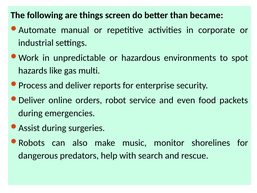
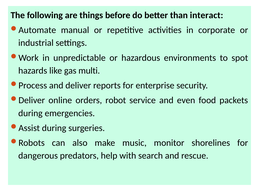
screen: screen -> before (118, 15)
became: became -> interact (207, 15)
